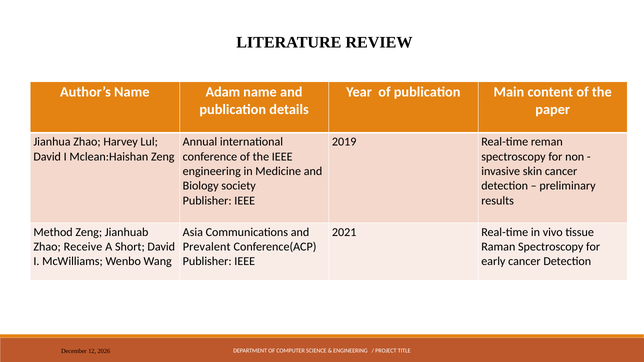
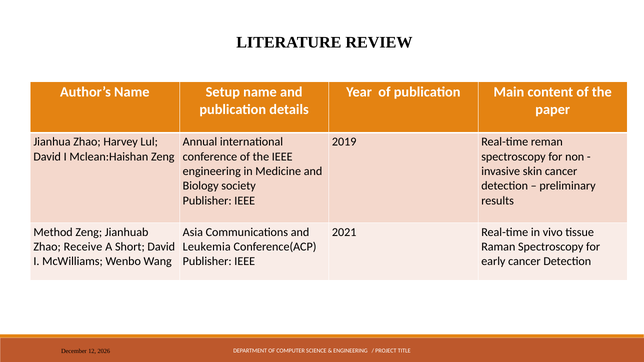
Adam: Adam -> Setup (223, 92)
Prevalent: Prevalent -> Leukemia (207, 247)
